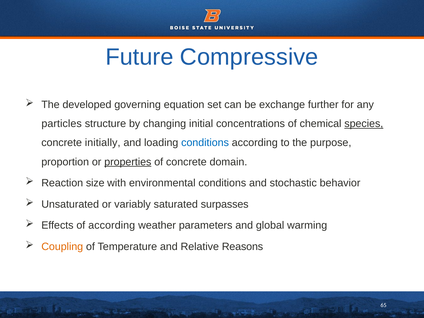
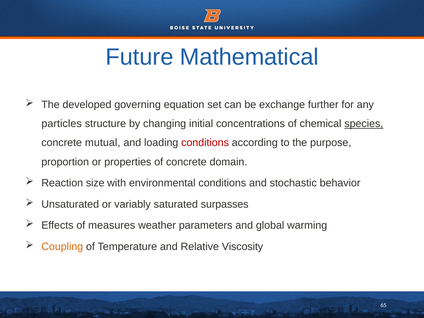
Compressive: Compressive -> Mathematical (249, 57)
initially: initially -> mutual (103, 143)
conditions colour: blue -> red (205, 143)
properties underline: present -> none (128, 162)
of according: according -> measures (112, 225)
Reasons: Reasons -> Viscosity (242, 247)
